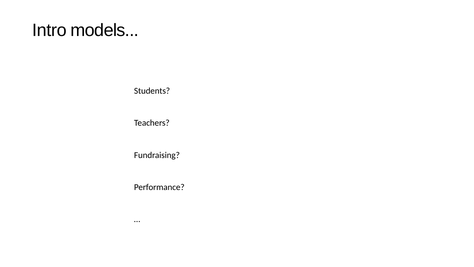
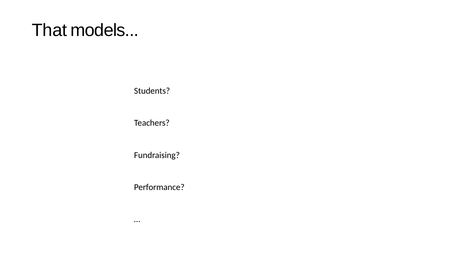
Intro: Intro -> That (49, 30)
